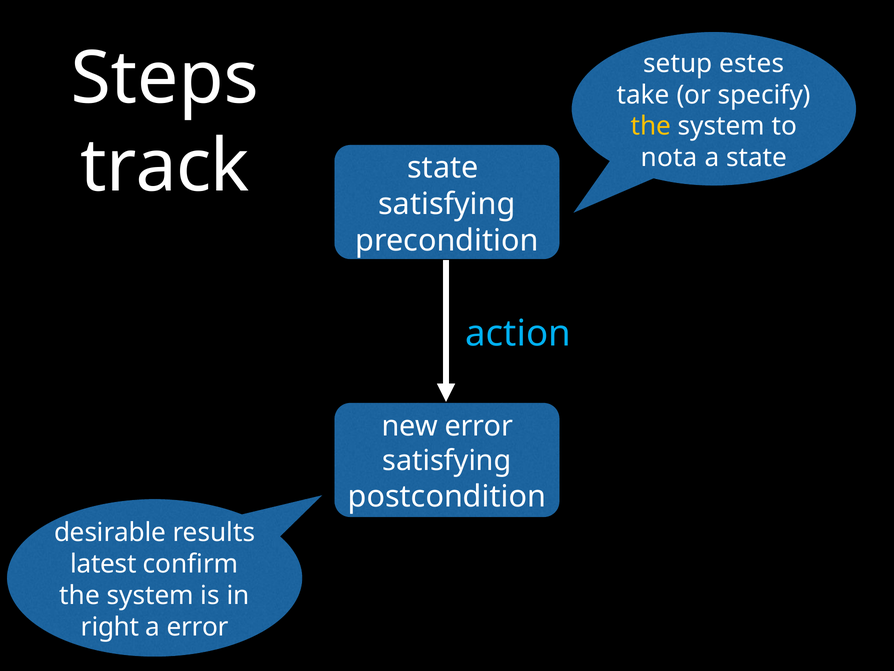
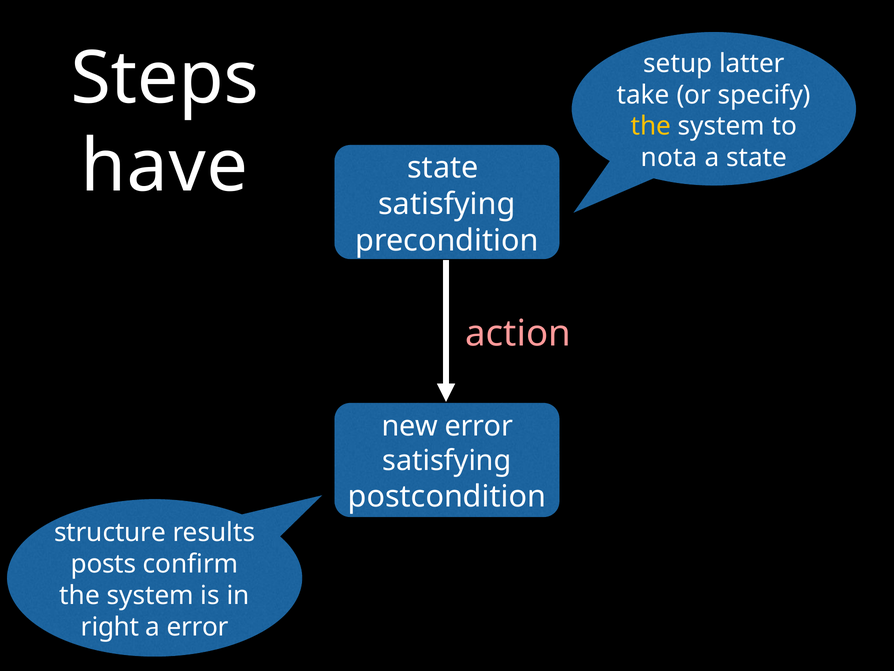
estes: estes -> latter (752, 63)
track: track -> have (164, 166)
action colour: light blue -> pink (518, 333)
desirable: desirable -> structure (110, 532)
latest: latest -> posts (103, 564)
